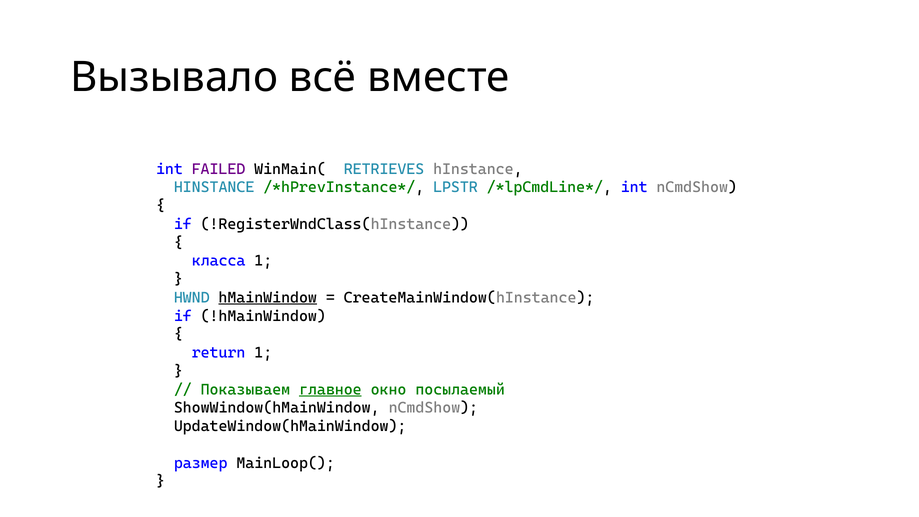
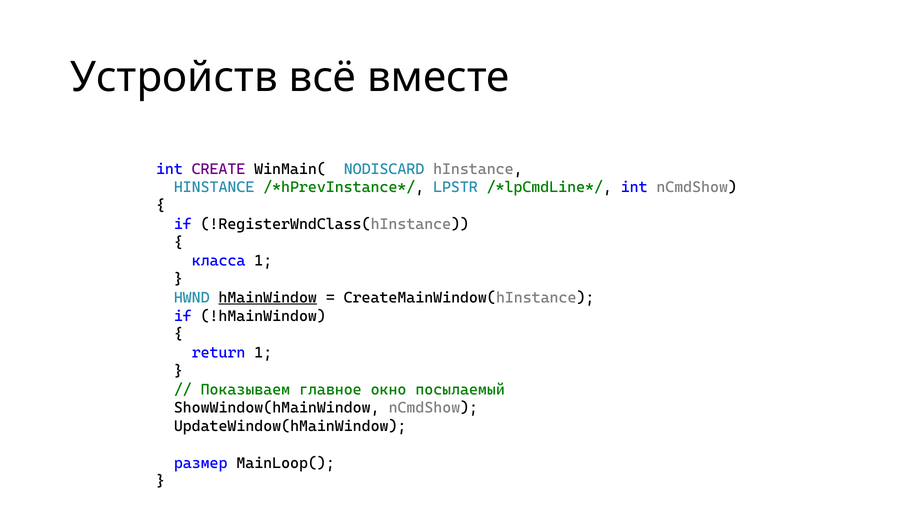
Вызывало: Вызывало -> Устройств (174, 77)
FAILED: FAILED -> CREATE (218, 169)
RETRIEVES: RETRIEVES -> NODISCARD (384, 169)
главное underline: present -> none (330, 389)
